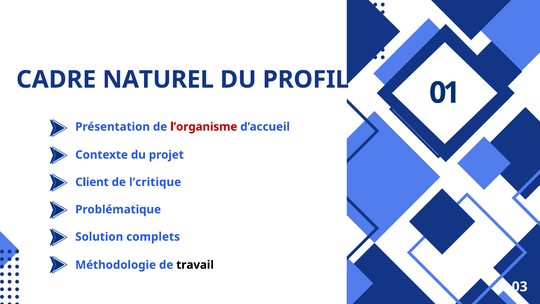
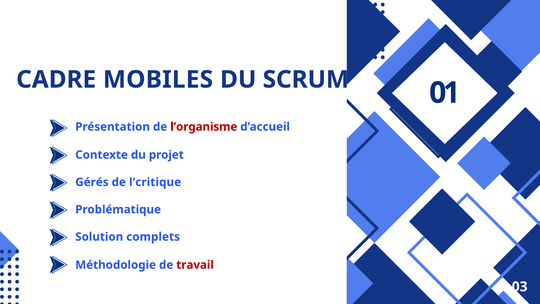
NATUREL: NATUREL -> MOBILES (158, 79)
PROFIL: PROFIL -> SCRUM (306, 79)
Client: Client -> Gérés (92, 182)
travail colour: black -> red (195, 265)
